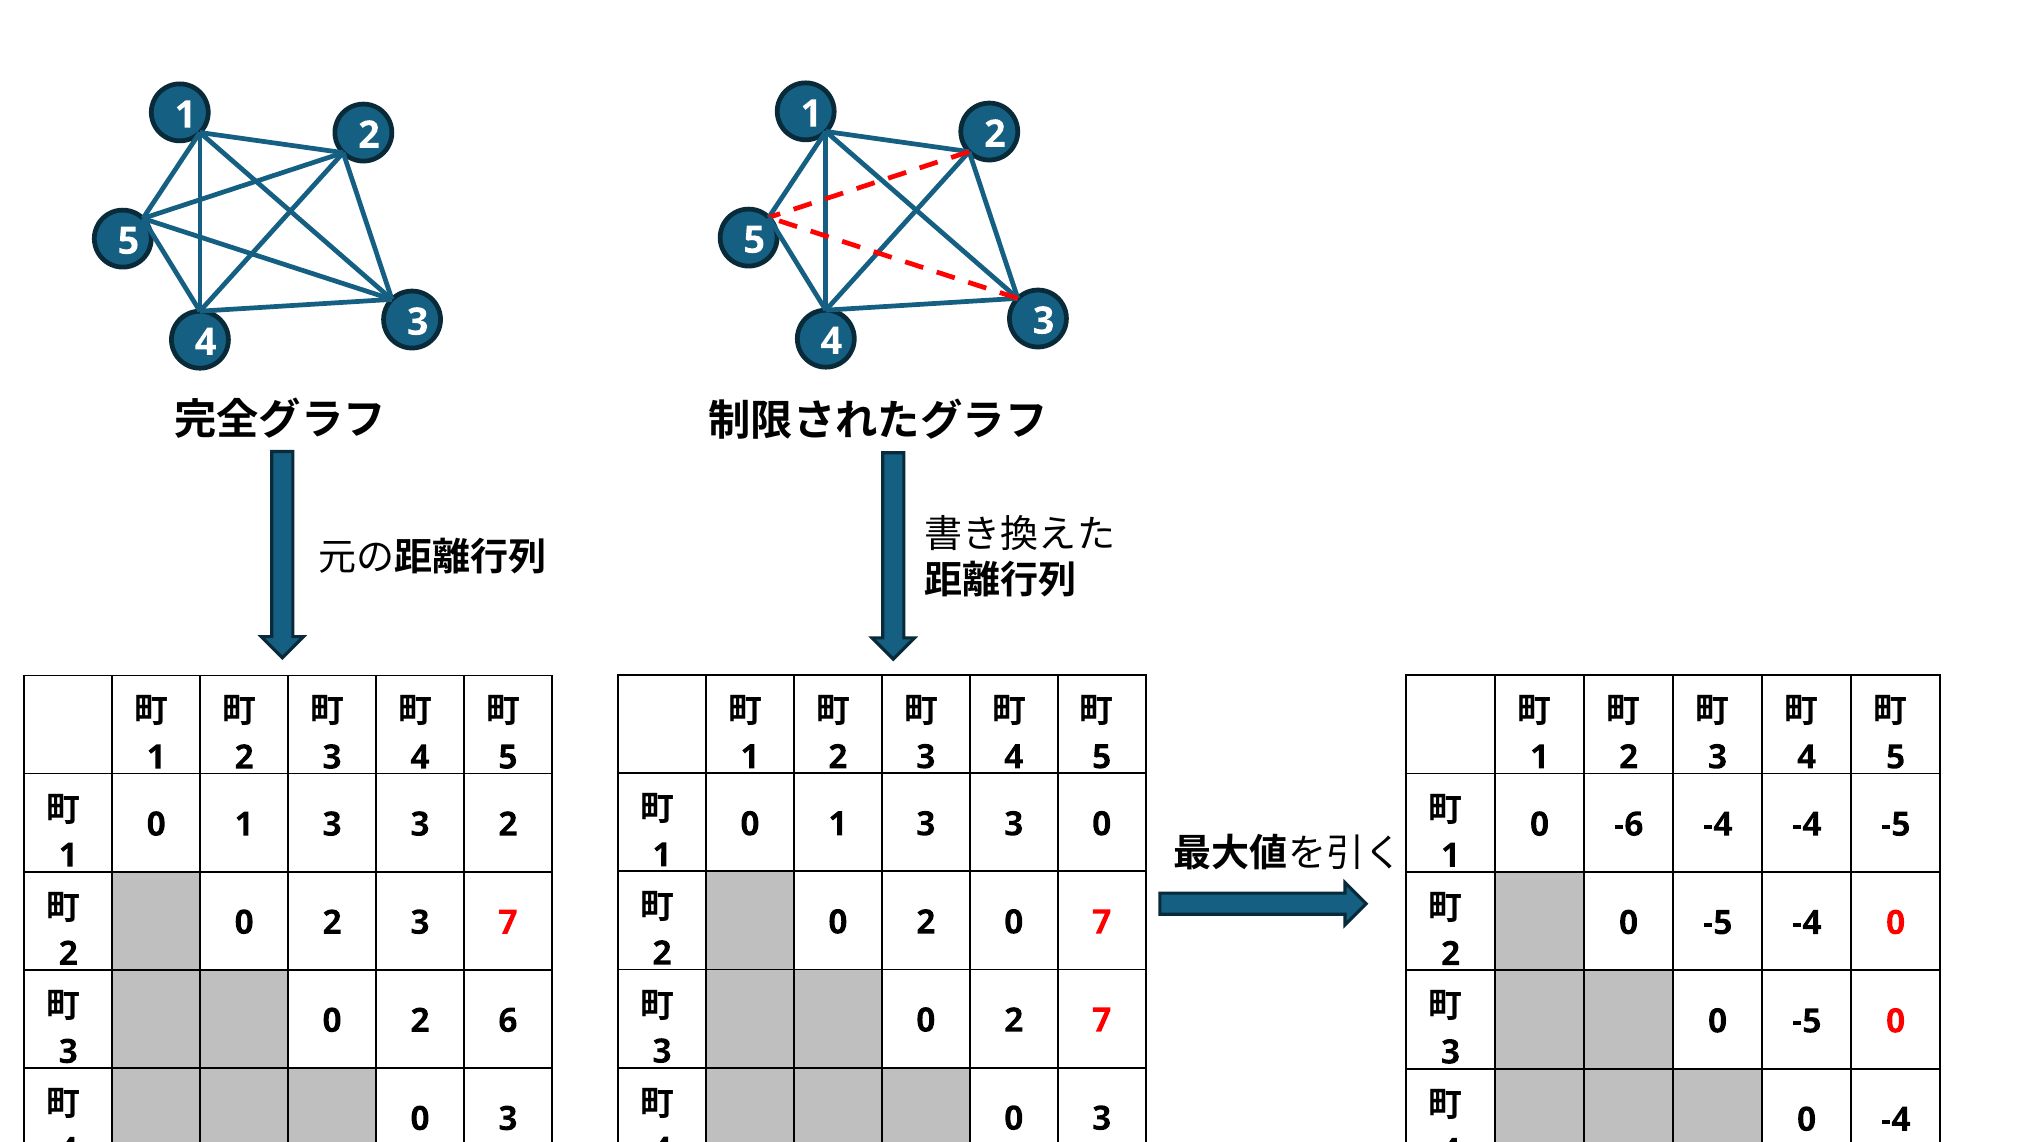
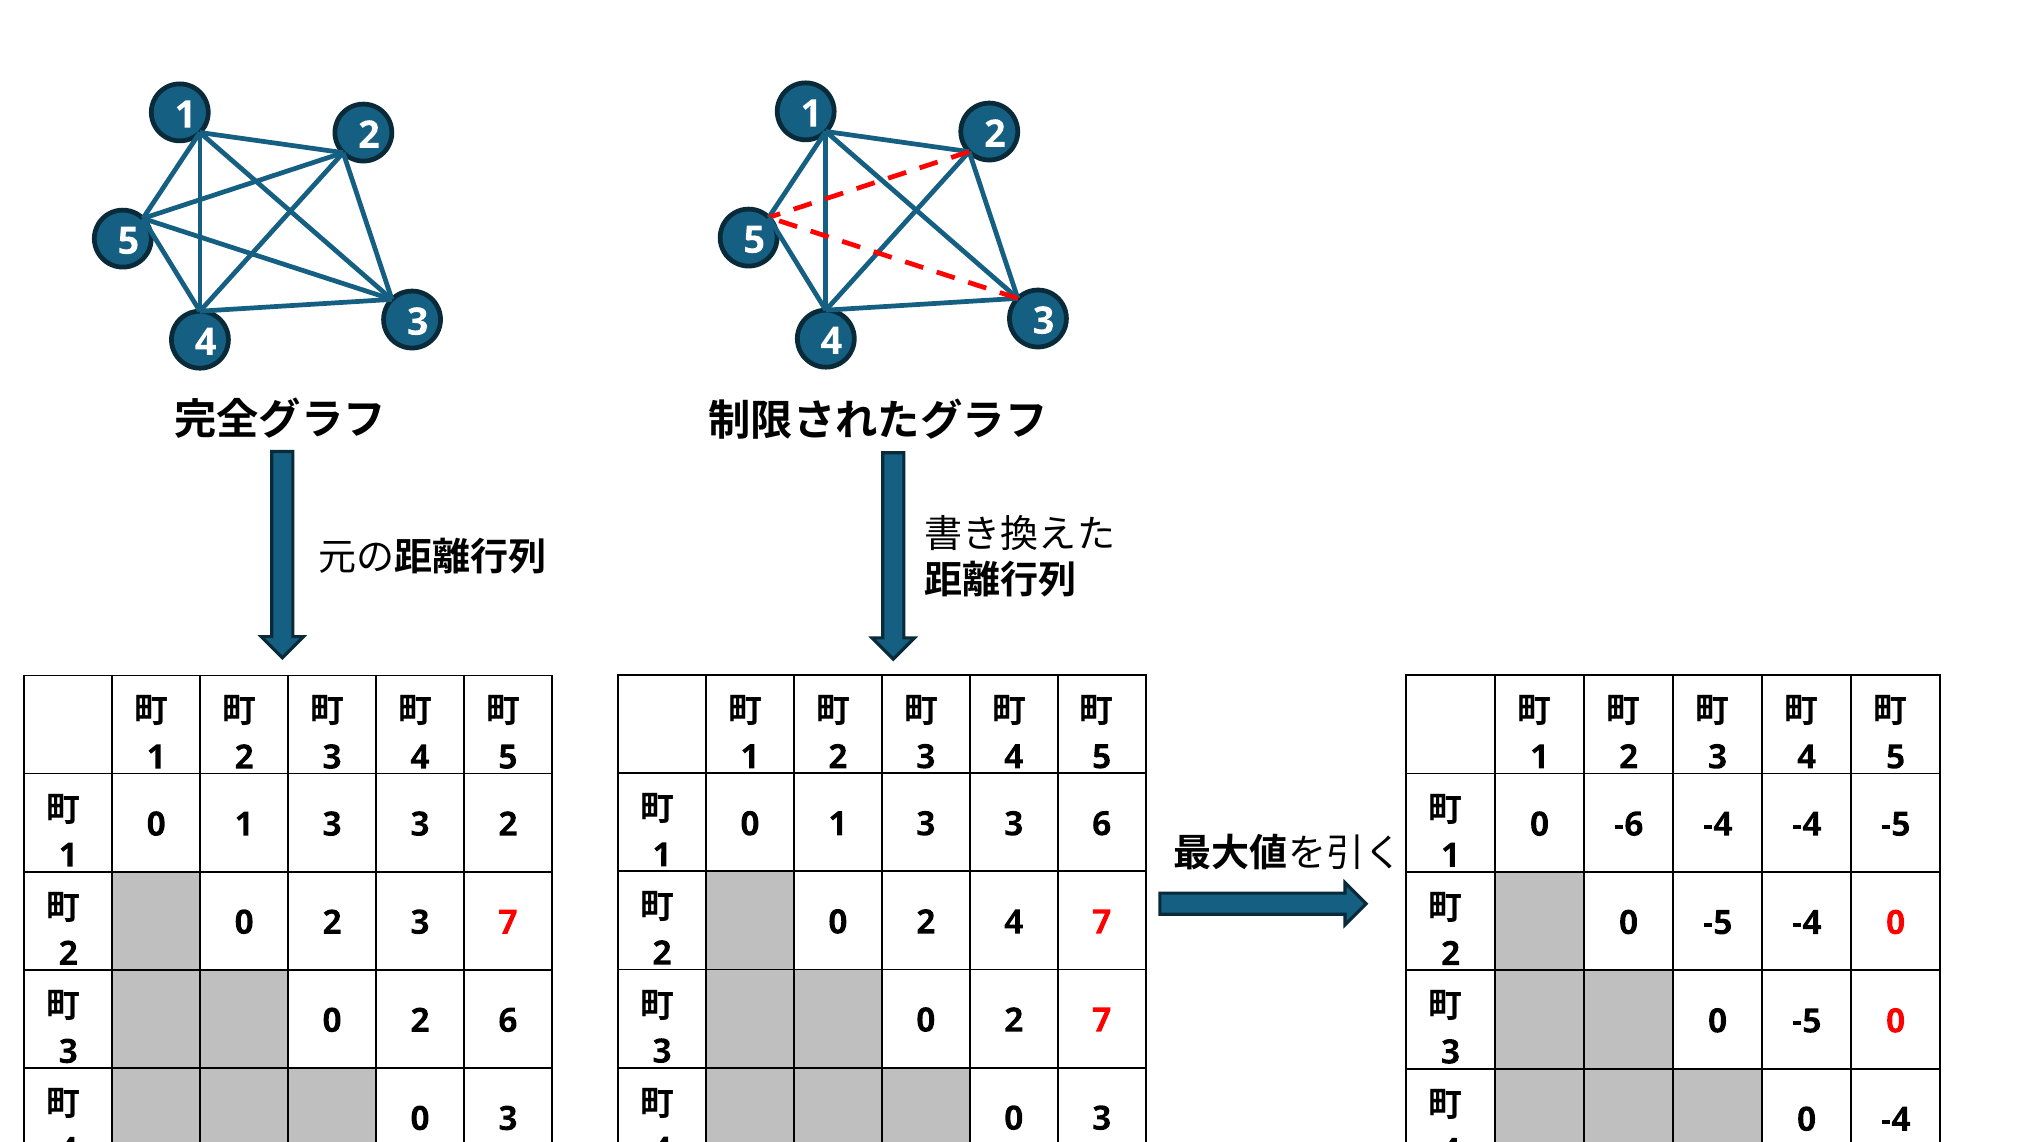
3 3 0: 0 -> 6 (1102, 824)
0 2 0: 0 -> 4 (1014, 922)
